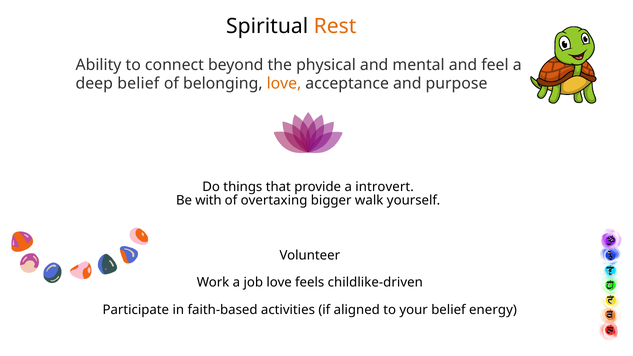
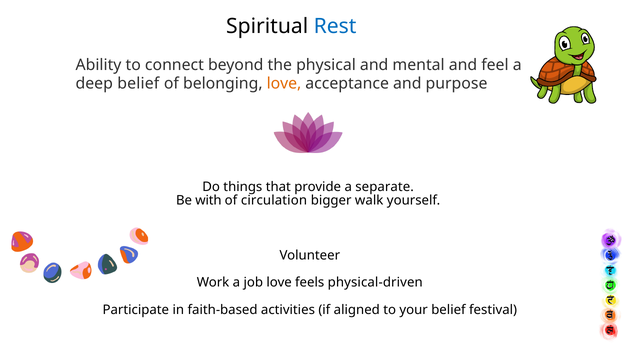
Rest colour: orange -> blue (335, 26)
introvert: introvert -> separate (385, 187)
overtaxing: overtaxing -> circulation (274, 201)
childlike-driven: childlike-driven -> physical-driven (375, 282)
energy: energy -> festival (493, 310)
